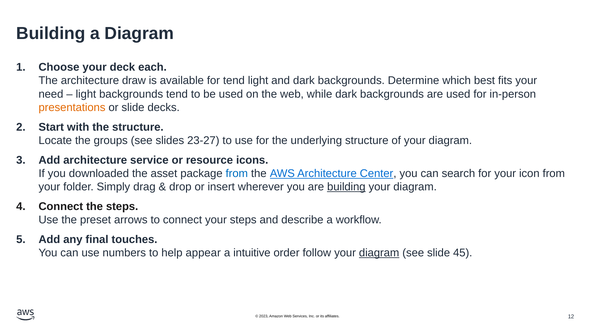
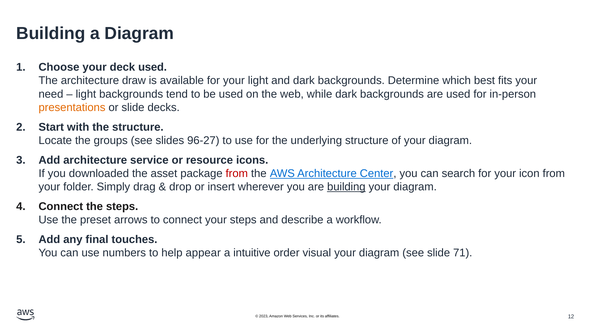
deck each: each -> used (153, 67)
available for tend: tend -> your (234, 81)
23-27: 23-27 -> 96-27 (203, 140)
from colour: blue -> red (237, 173)
follow: follow -> visual (317, 253)
diagram underline: present -> none (379, 253)
45: 45 -> 71 (463, 253)
